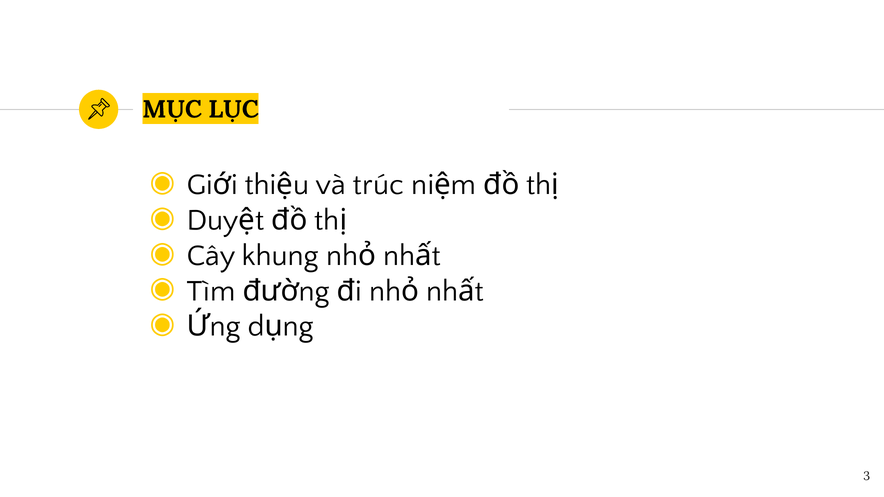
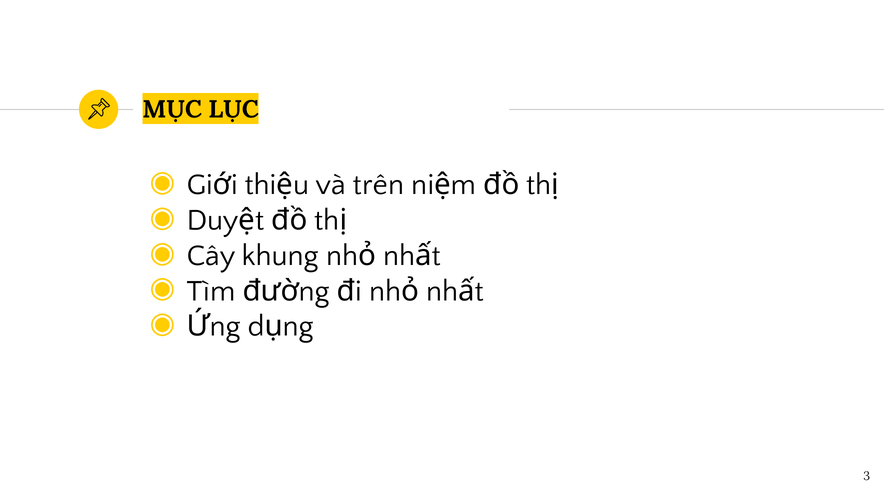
trúc: trúc -> trên (379, 185)
